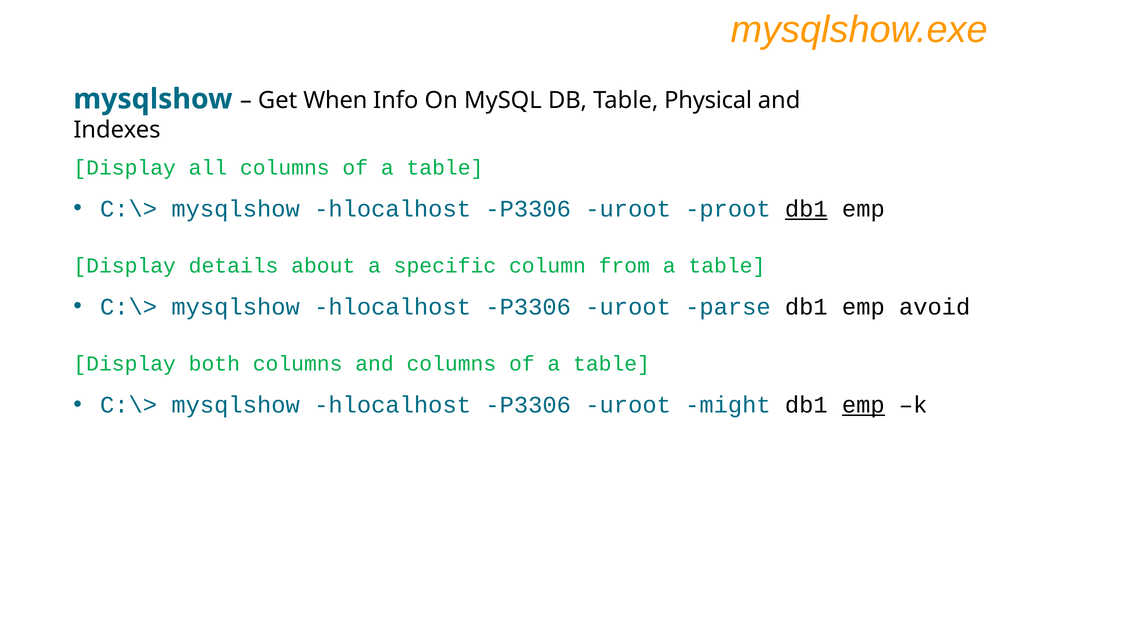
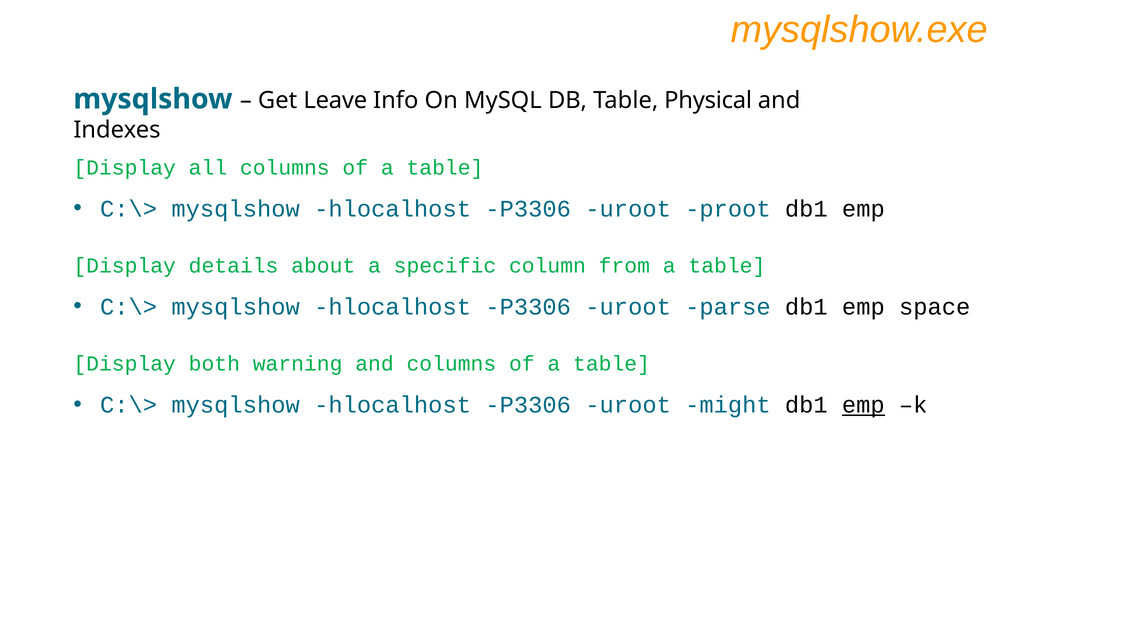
When: When -> Leave (335, 101)
db1 underline: present -> none (806, 209)
avoid: avoid -> space (935, 307)
both columns: columns -> warning (298, 364)
